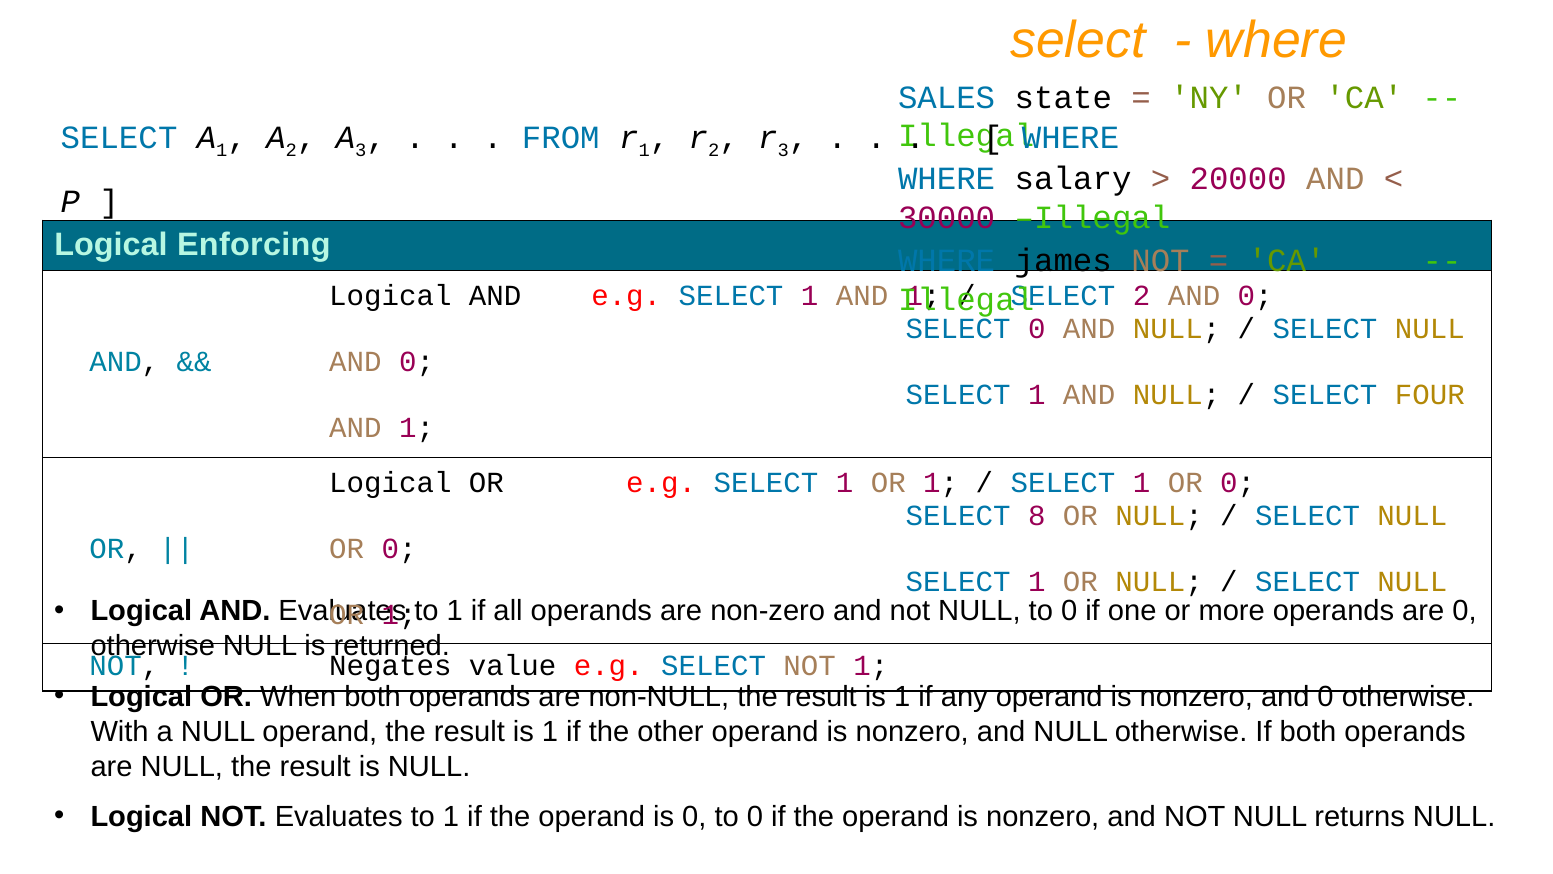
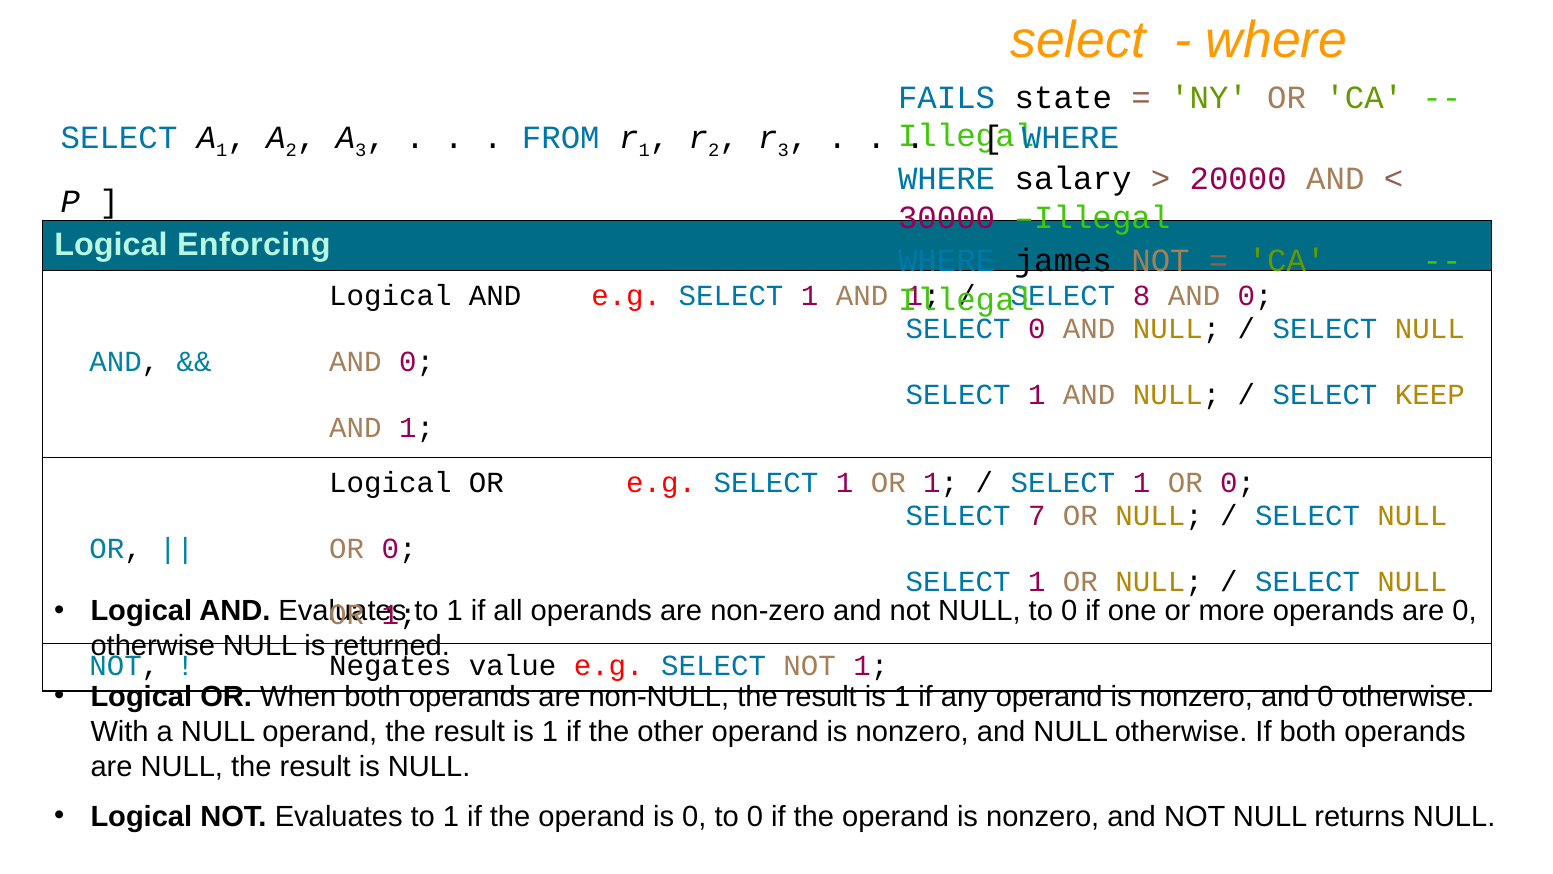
SALES: SALES -> FAILS (947, 97)
SELECT 2: 2 -> 8 (1142, 296)
FOUR: FOUR -> KEEP (1430, 395)
8: 8 -> 7 (1037, 515)
